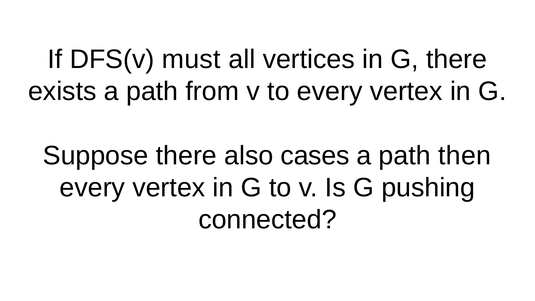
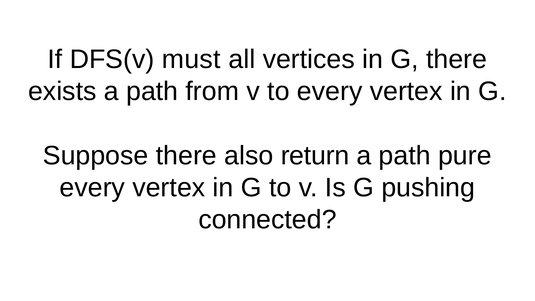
cases: cases -> return (315, 156)
then: then -> pure (465, 156)
